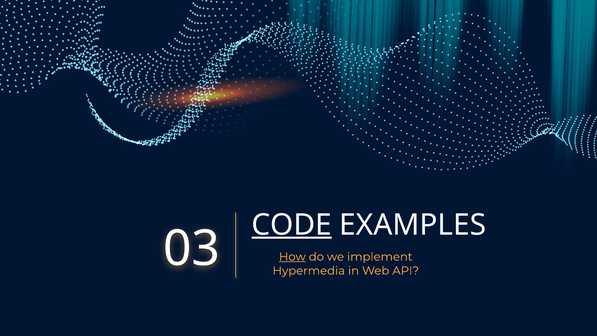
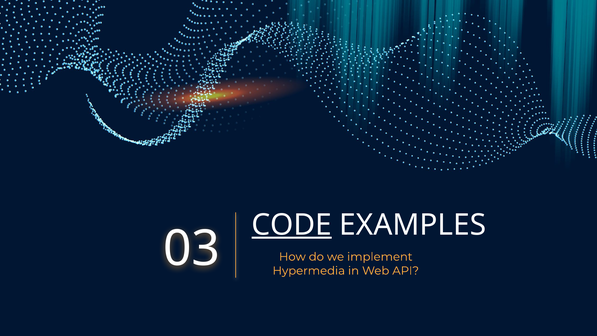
How underline: present -> none (292, 257)
